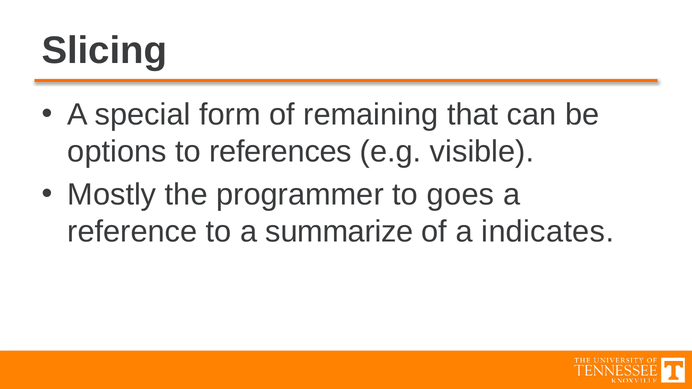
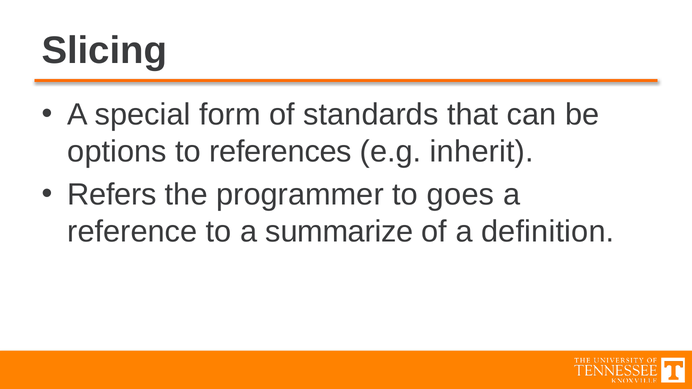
remaining: remaining -> standards (371, 115)
visible: visible -> inherit (482, 152)
Mostly: Mostly -> Refers (112, 195)
indicates: indicates -> definition (548, 232)
